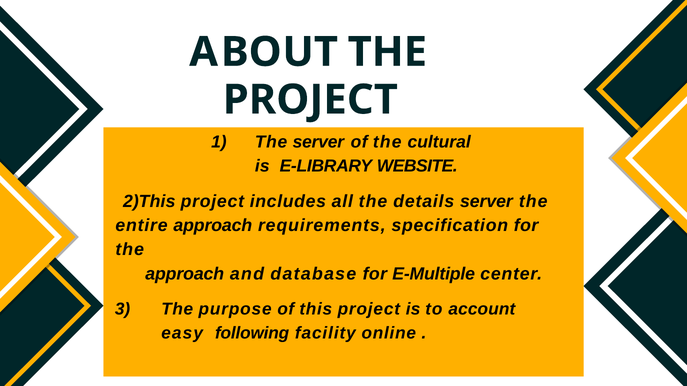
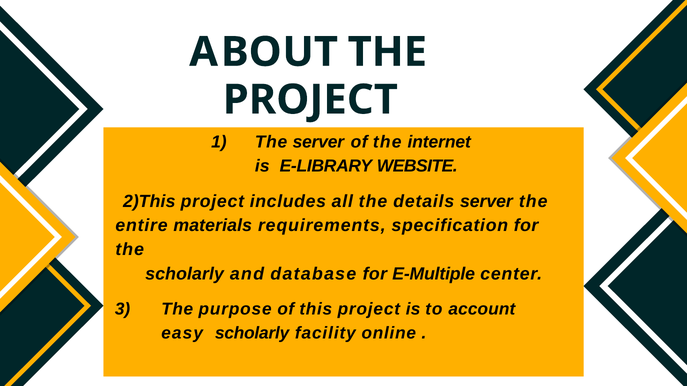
cultural: cultural -> internet (439, 142)
entire approach: approach -> materials (213, 226)
approach: approach -> scholarly (185, 274)
easy following: following -> scholarly (252, 333)
